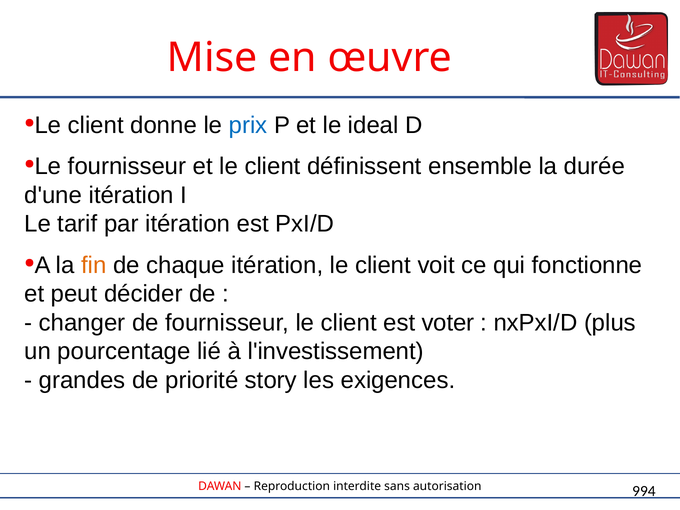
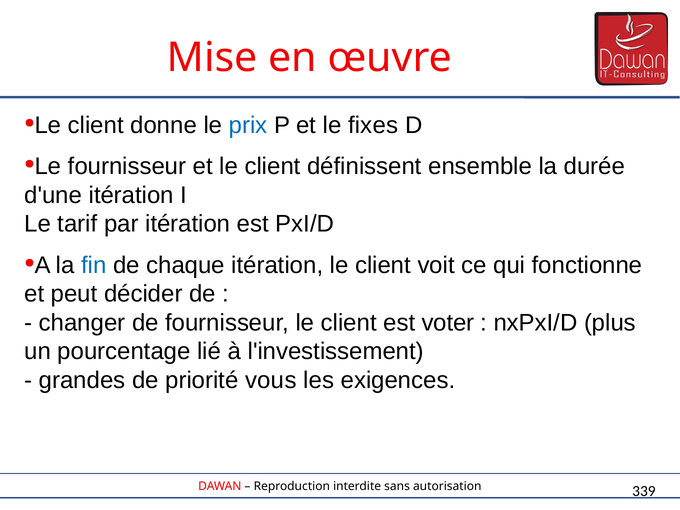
ideal: ideal -> ﬁxes (373, 125)
fin colour: orange -> blue (94, 265)
story: story -> vous (271, 380)
994: 994 -> 339 (644, 491)
